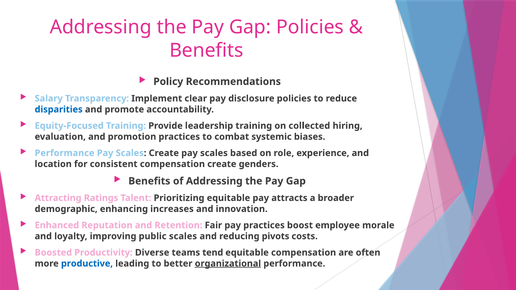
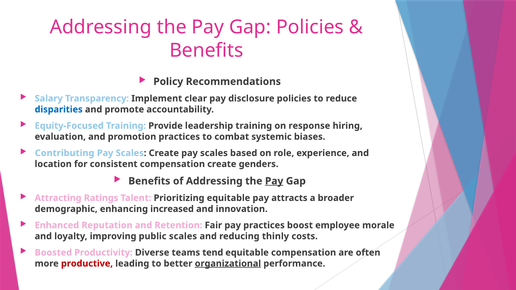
collected: collected -> response (309, 126)
Performance: Performance -> Contributing (65, 153)
Pay underline: none -> present (274, 181)
increases: increases -> increased (172, 209)
pivots: pivots -> thinly (275, 236)
productive colour: blue -> red (87, 264)
